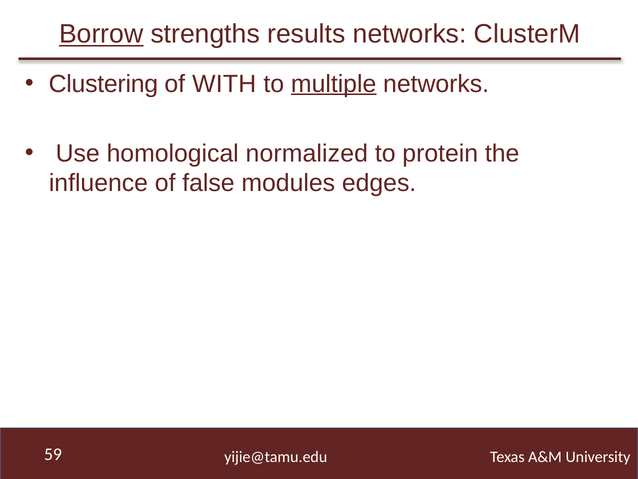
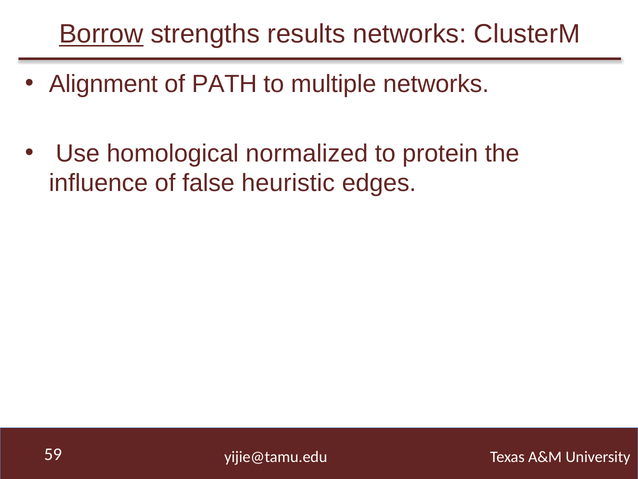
Clustering: Clustering -> Alignment (103, 84)
WITH: WITH -> PATH (224, 84)
multiple underline: present -> none (334, 84)
modules: modules -> heuristic (288, 183)
